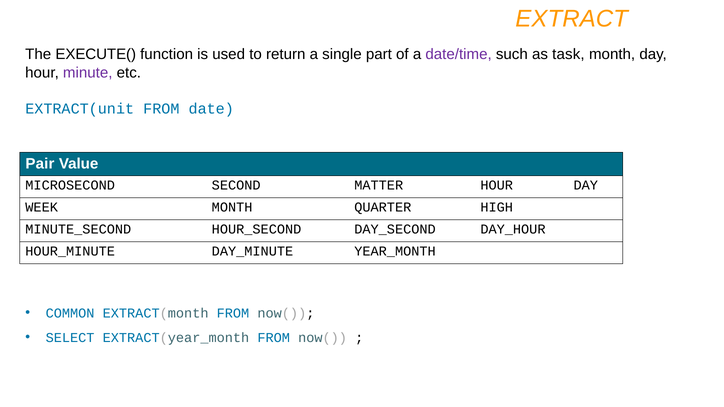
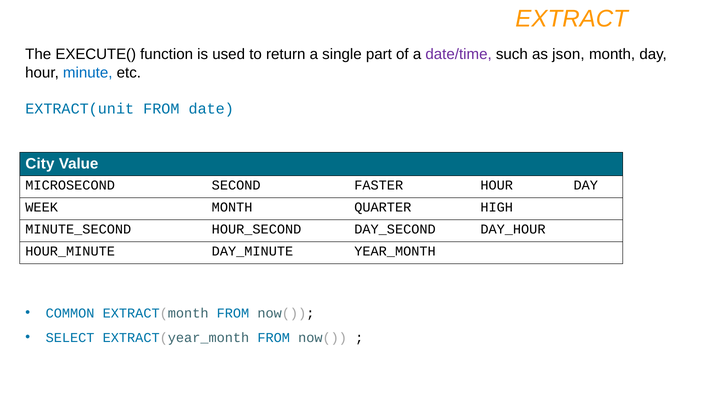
task: task -> json (568, 55)
minute colour: purple -> blue (88, 73)
Pair: Pair -> City (40, 164)
MATTER: MATTER -> FASTER (379, 185)
